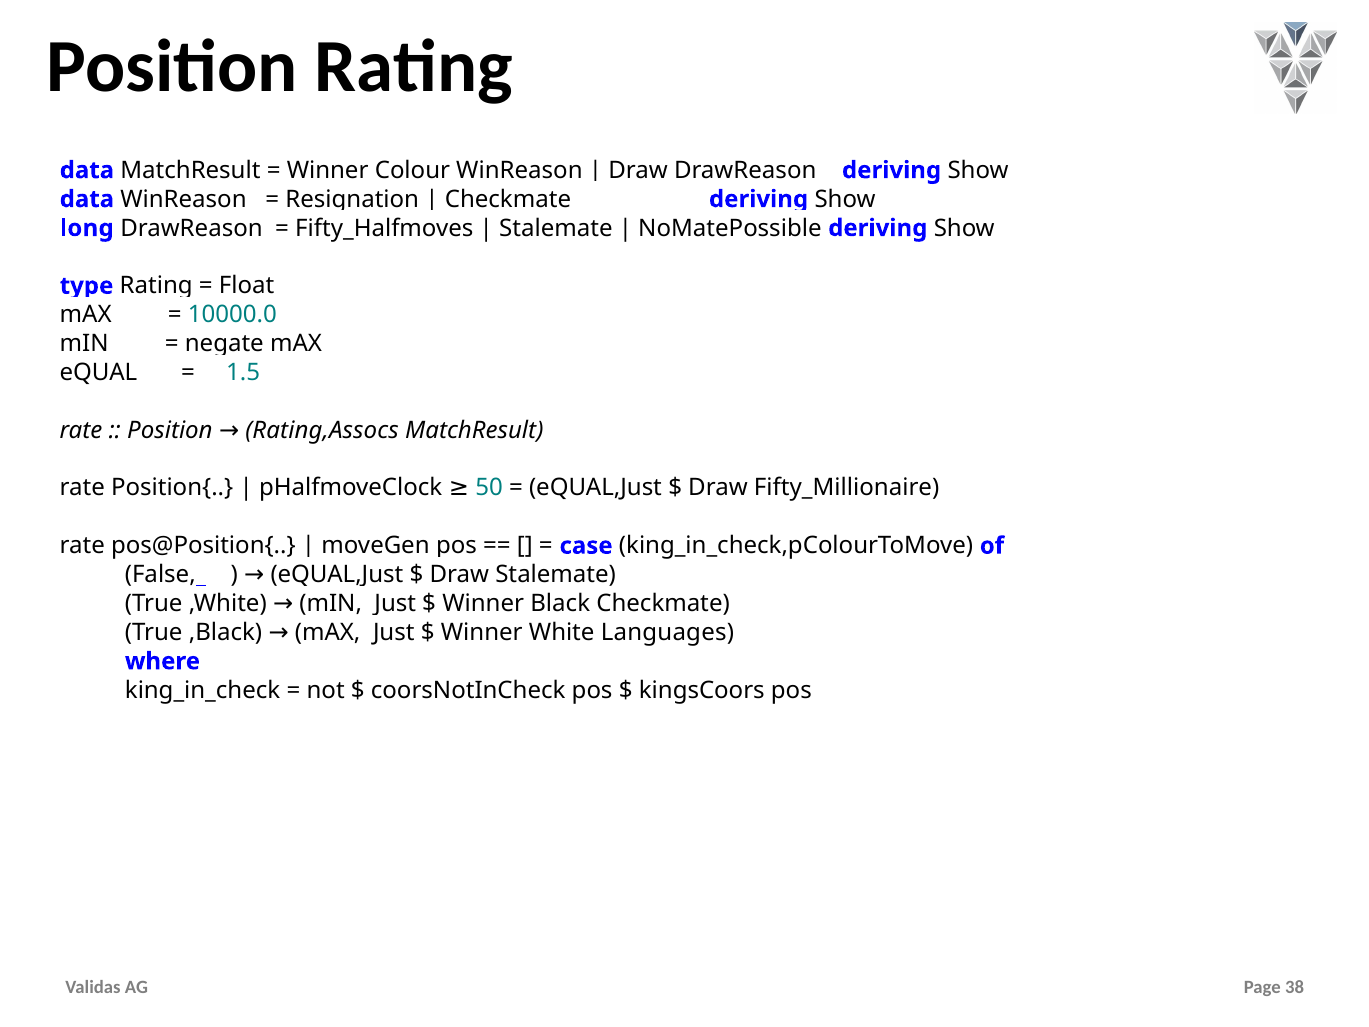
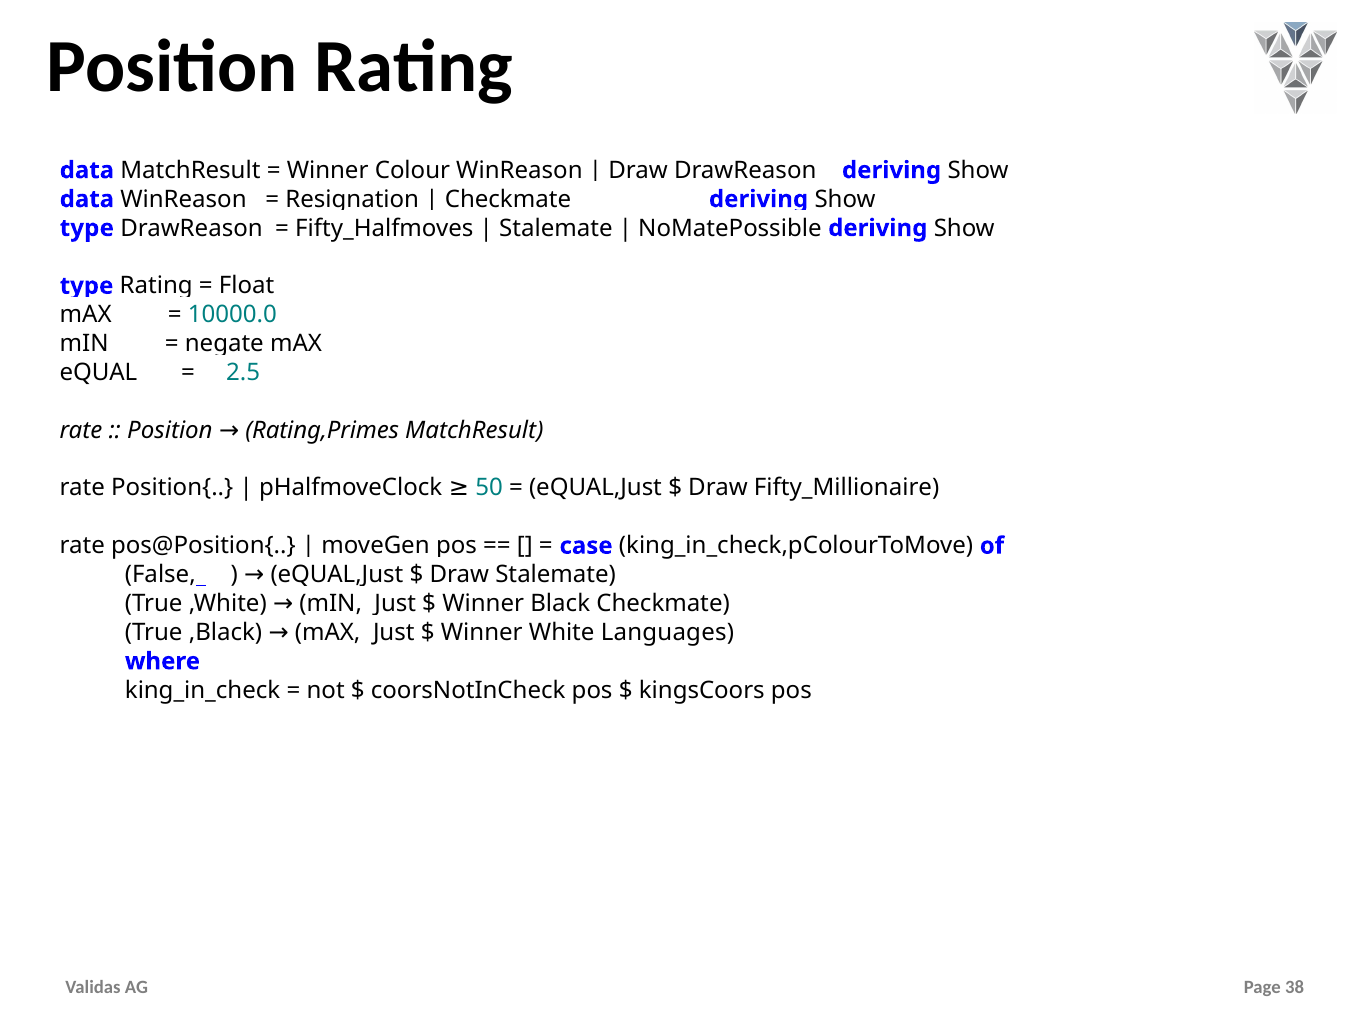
long: long -> type (87, 228)
1.5: 1.5 -> 2.5 (243, 372)
Rating,Assocs: Rating,Assocs -> Rating,Primes (322, 430)
